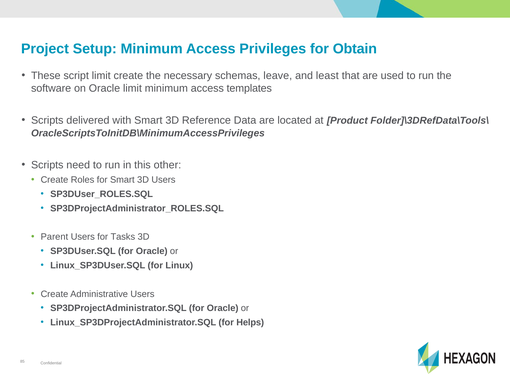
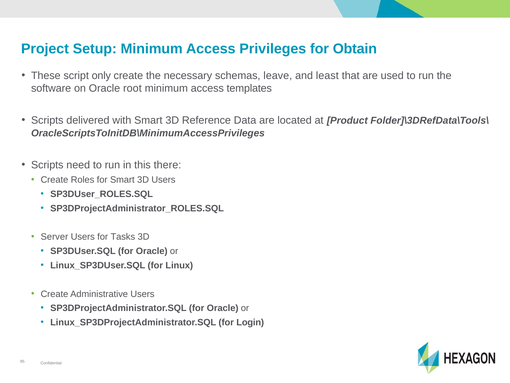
script limit: limit -> only (101, 76)
Oracle limit: limit -> root (132, 88)
other: other -> there (167, 165)
Parent: Parent -> Server (54, 237)
Helps: Helps -> Login (250, 322)
